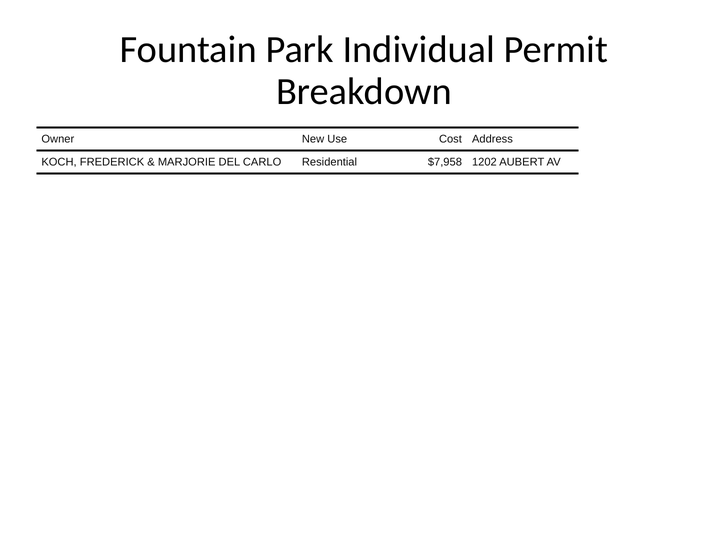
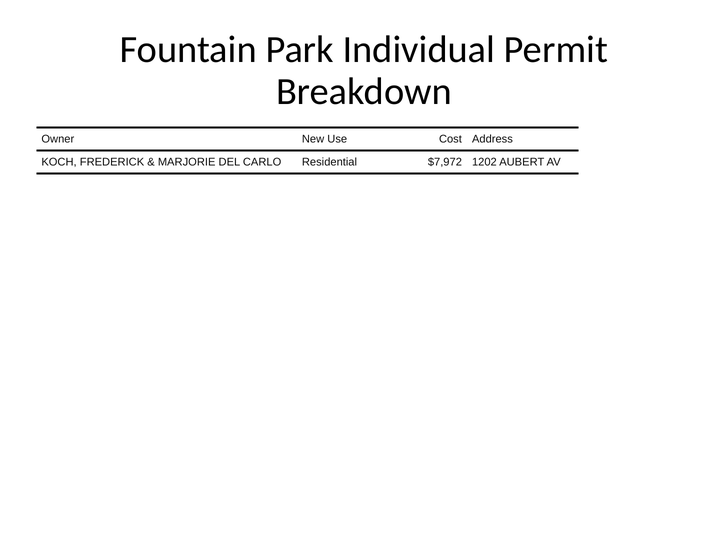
$7,958: $7,958 -> $7,972 (445, 162)
